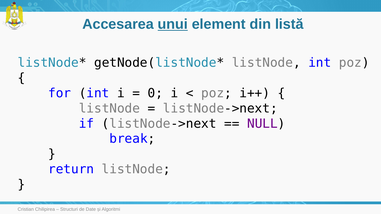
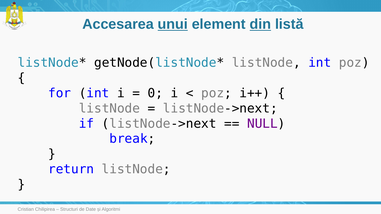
din underline: none -> present (260, 24)
